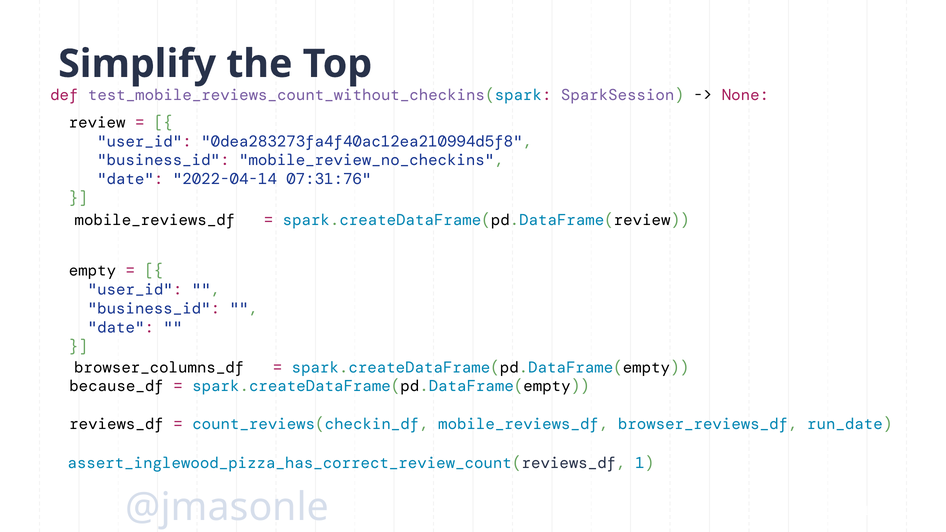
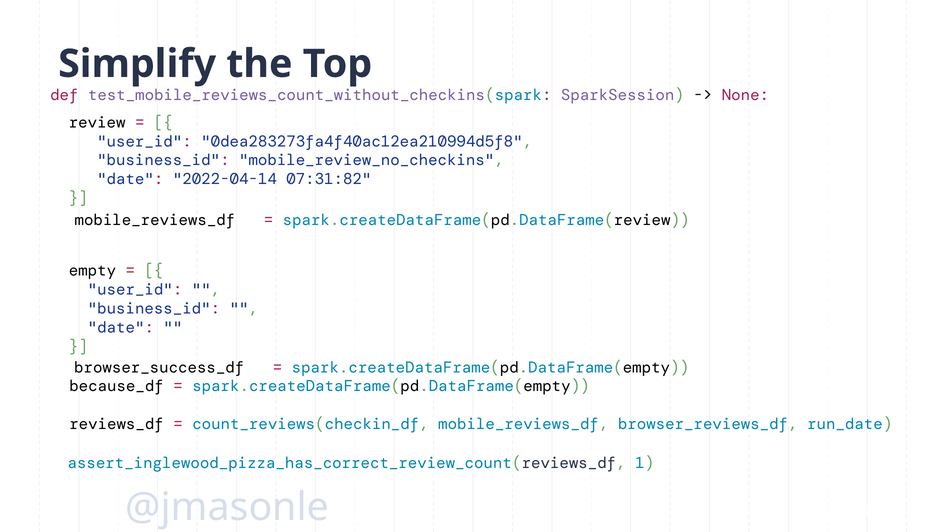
07:31:76: 07:31:76 -> 07:31:82 (329, 179)
browser_columns_df: browser_columns_df -> browser_success_df (159, 368)
